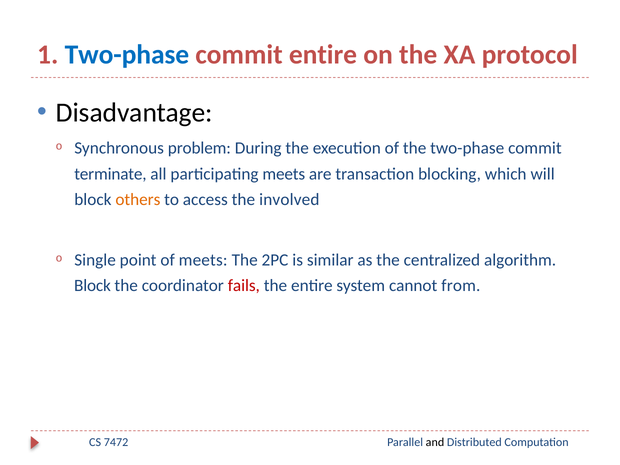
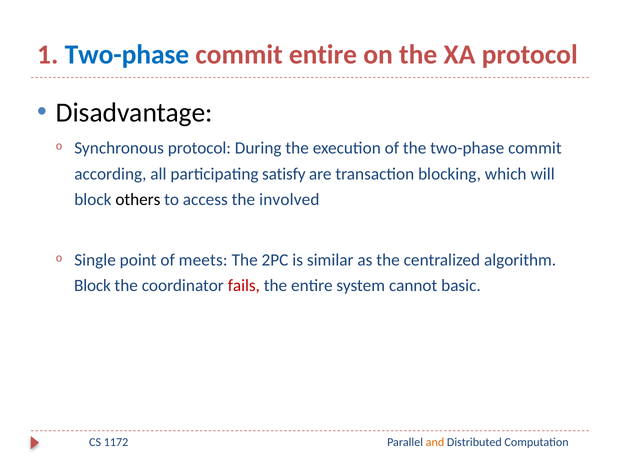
Synchronous problem: problem -> protocol (199, 148)
terminate: terminate -> according (110, 174)
participating meets: meets -> satisfy (284, 174)
others colour: orange -> black (138, 200)
from: from -> basic (461, 286)
7472: 7472 -> 1172 (116, 442)
and colour: black -> orange (435, 442)
